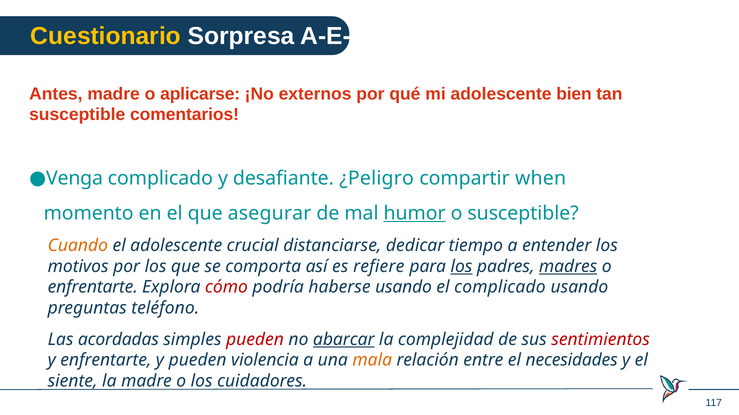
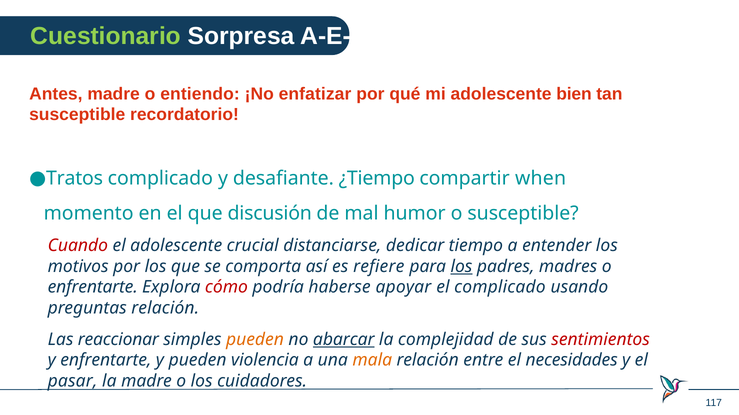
Cuestionario colour: yellow -> light green (106, 36)
aplicarse: aplicarse -> entiendo (200, 94)
externos: externos -> enfatizar (315, 94)
comentarios: comentarios -> recordatorio (184, 115)
Venga: Venga -> Tratos (75, 178)
¿Peligro: ¿Peligro -> ¿Tiempo (377, 178)
asegurar: asegurar -> discusión (270, 214)
humor underline: present -> none (415, 214)
Cuando colour: orange -> red (78, 246)
madres underline: present -> none (568, 267)
haberse usando: usando -> apoyar (403, 288)
preguntas teléfono: teléfono -> relación (165, 309)
acordadas: acordadas -> reaccionar (118, 340)
pueden colour: red -> orange (255, 340)
siente: siente -> pasar (73, 382)
